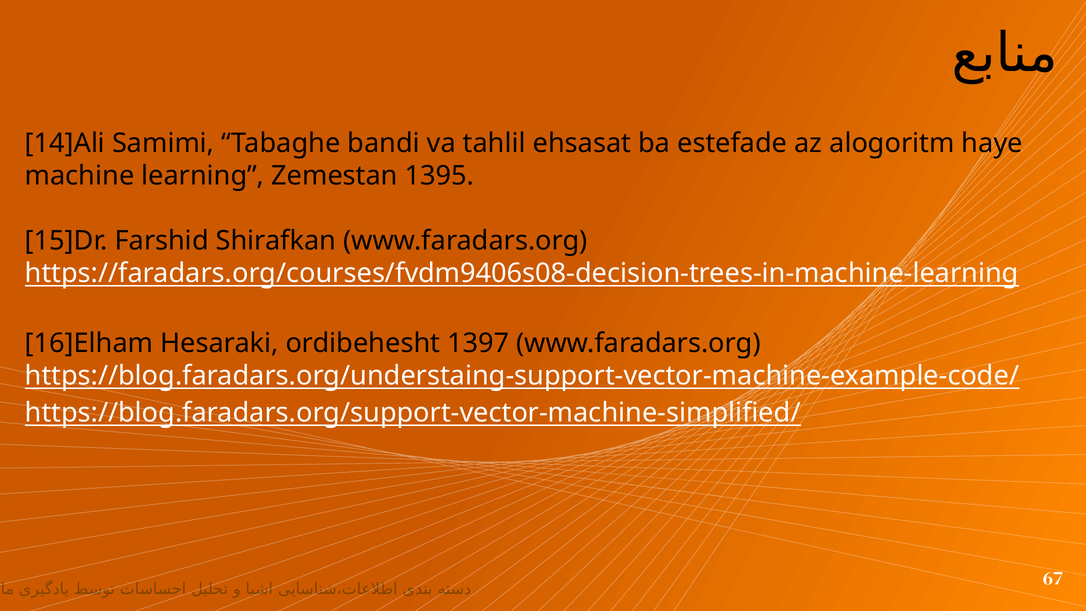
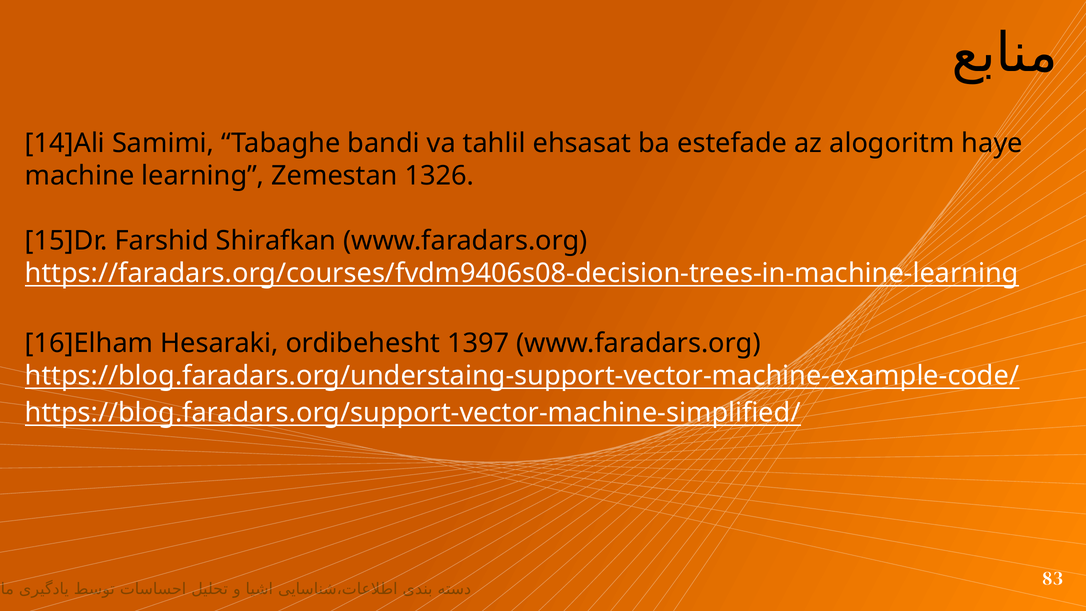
1395: 1395 -> 1326 (439, 176)
67: 67 -> 83 (1053, 578)
